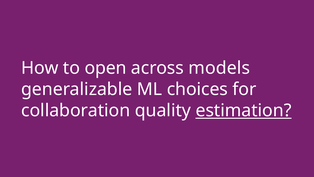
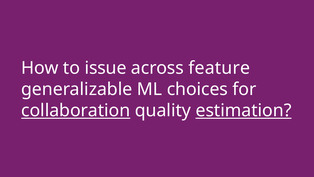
open: open -> issue (106, 68)
models: models -> feature (219, 68)
collaboration underline: none -> present (76, 110)
